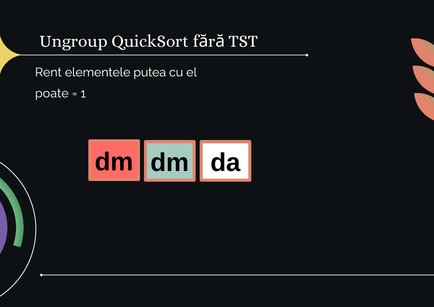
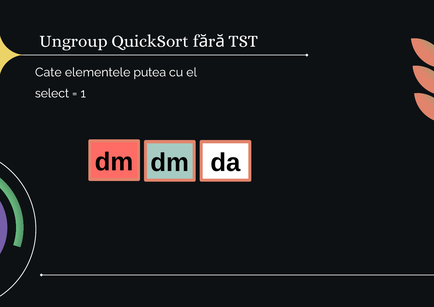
Rent: Rent -> Cate (48, 72)
poate: poate -> select (52, 93)
